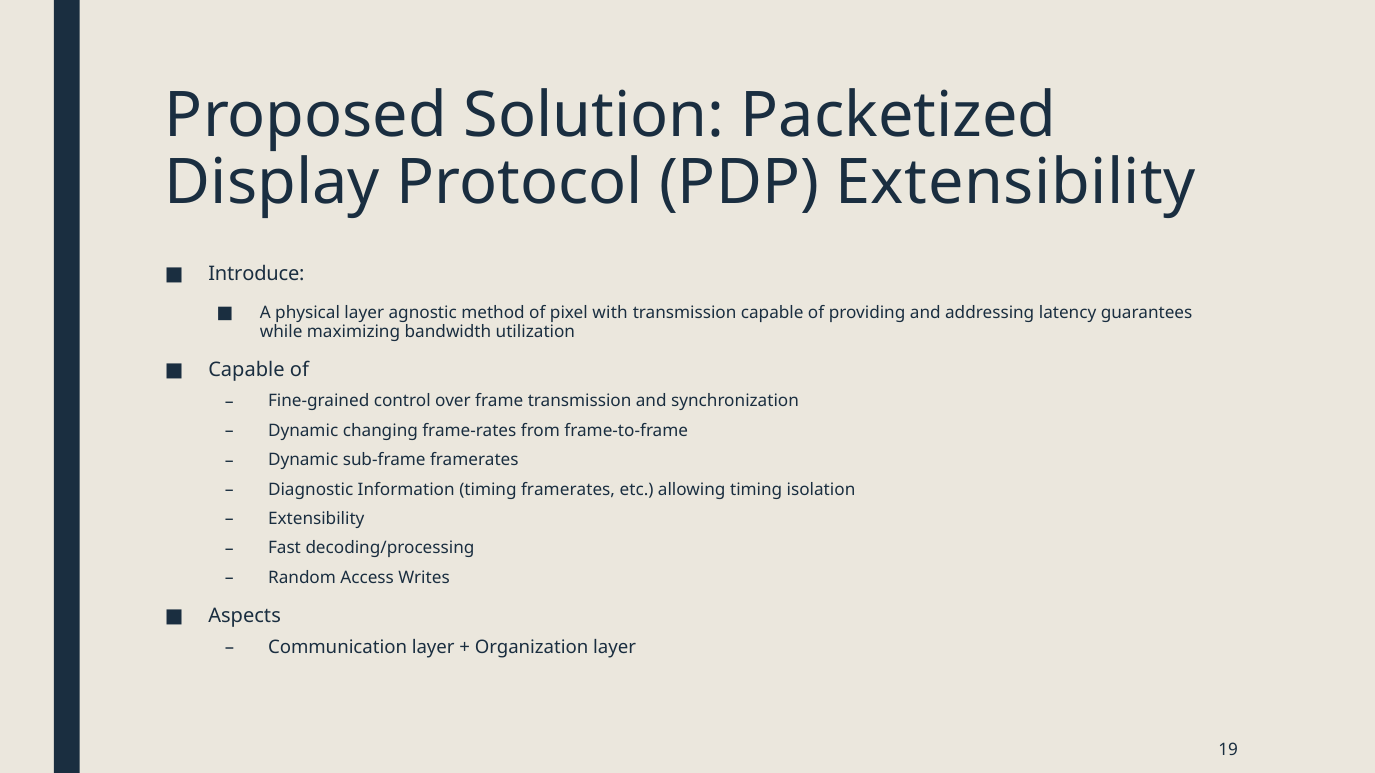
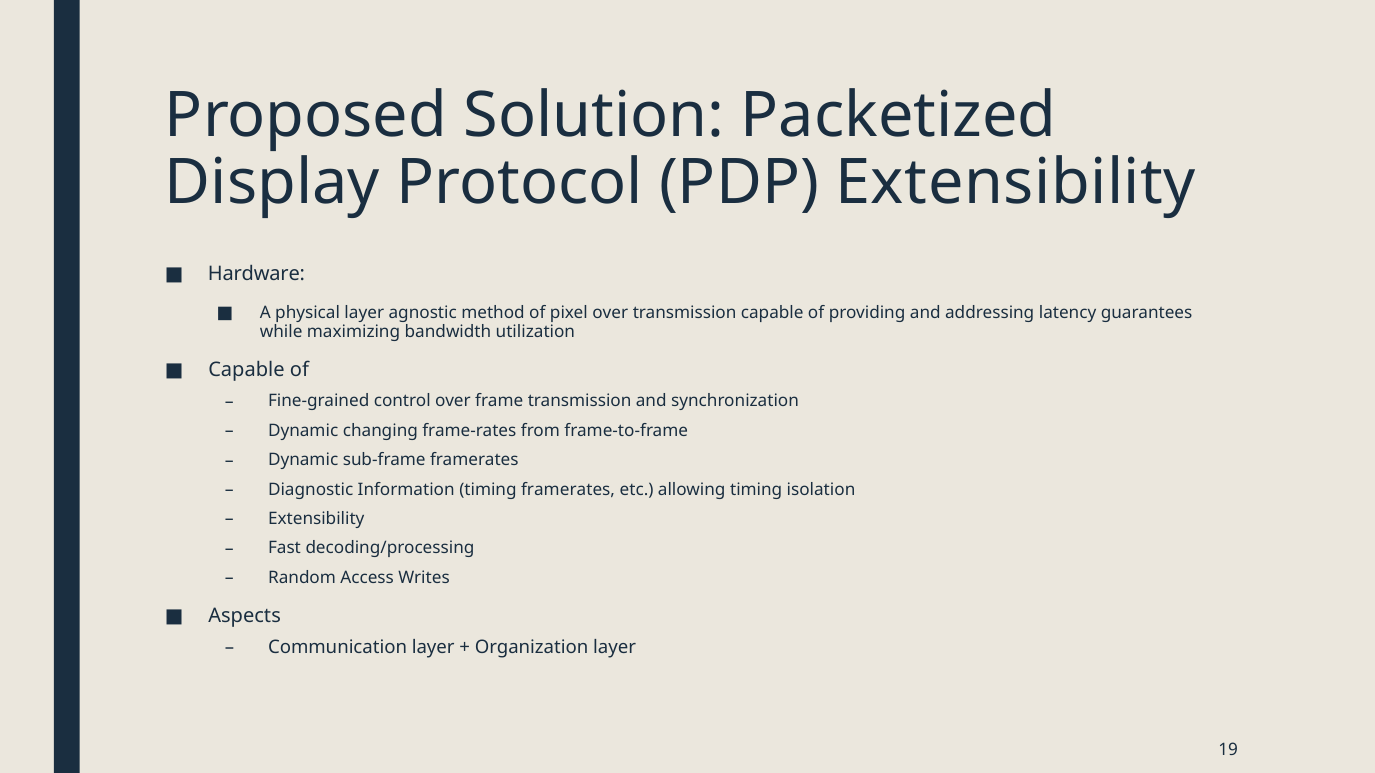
Introduce: Introduce -> Hardware (256, 274)
pixel with: with -> over (610, 313)
